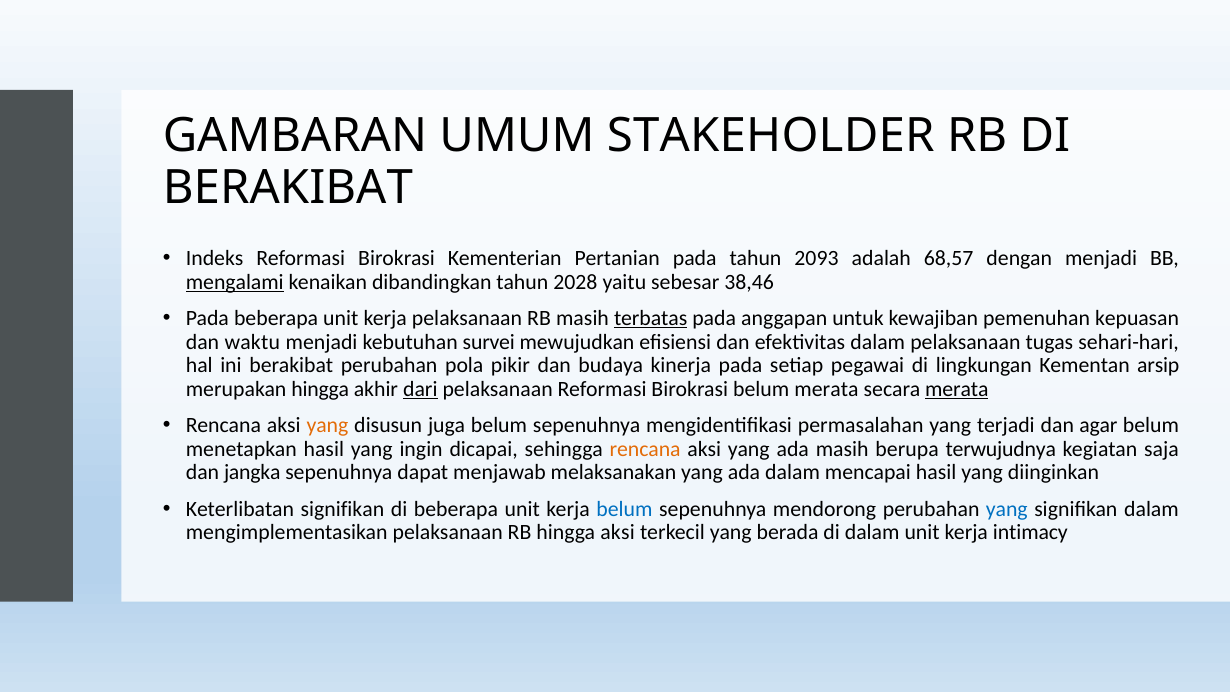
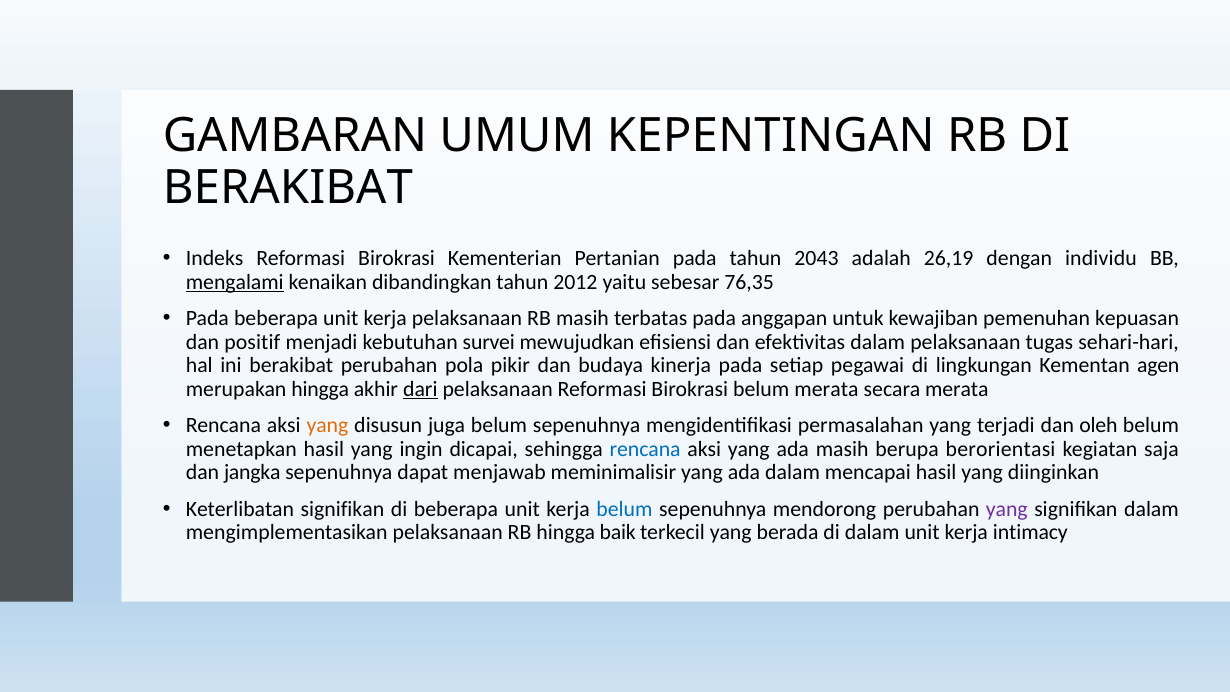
STAKEHOLDER: STAKEHOLDER -> KEPENTINGAN (771, 136)
2093: 2093 -> 2043 (817, 258)
68,57: 68,57 -> 26,19 (949, 258)
dengan menjadi: menjadi -> individu (1101, 258)
2028: 2028 -> 2012 (575, 282)
38,46: 38,46 -> 76,35 (749, 282)
terbatas underline: present -> none (651, 318)
waktu: waktu -> positif (252, 342)
arsip: arsip -> agen (1158, 365)
merata underline: present -> none (957, 389)
agar: agar -> oleh (1098, 425)
rencana colour: orange -> blue (645, 449)
terwujudnya: terwujudnya -> berorientasi (1001, 449)
melaksanakan: melaksanakan -> meminimalisir (613, 472)
yang colour: blue -> purple (1007, 509)
hingga aksi: aksi -> baik (618, 532)
